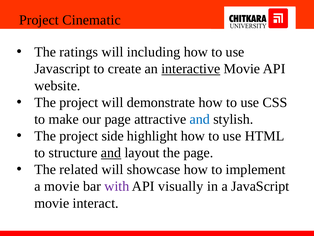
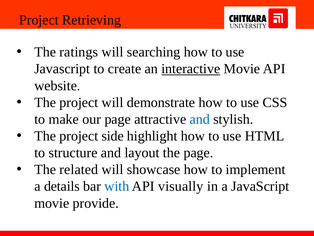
Cinematic: Cinematic -> Retrieving (92, 20)
including: including -> searching (154, 52)
and underline: present -> none (111, 152)
a movie: movie -> details (62, 186)
with colour: purple -> blue (117, 186)
interact: interact -> provide (96, 203)
